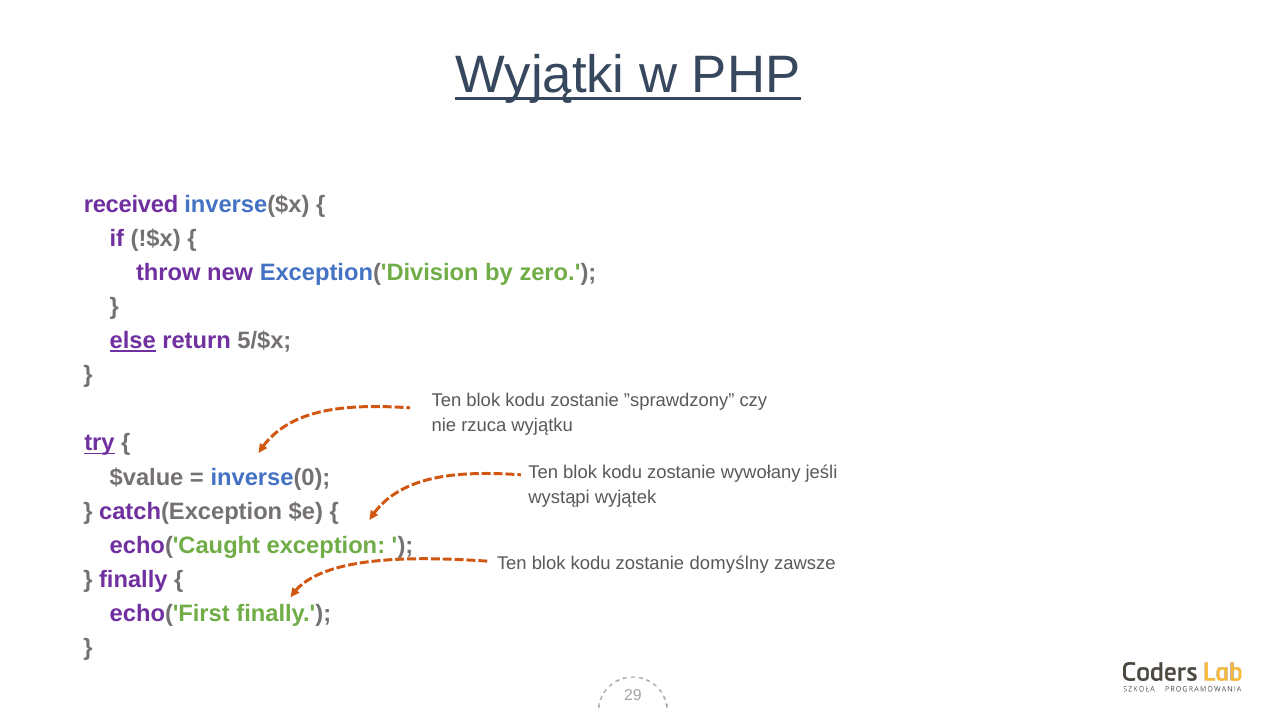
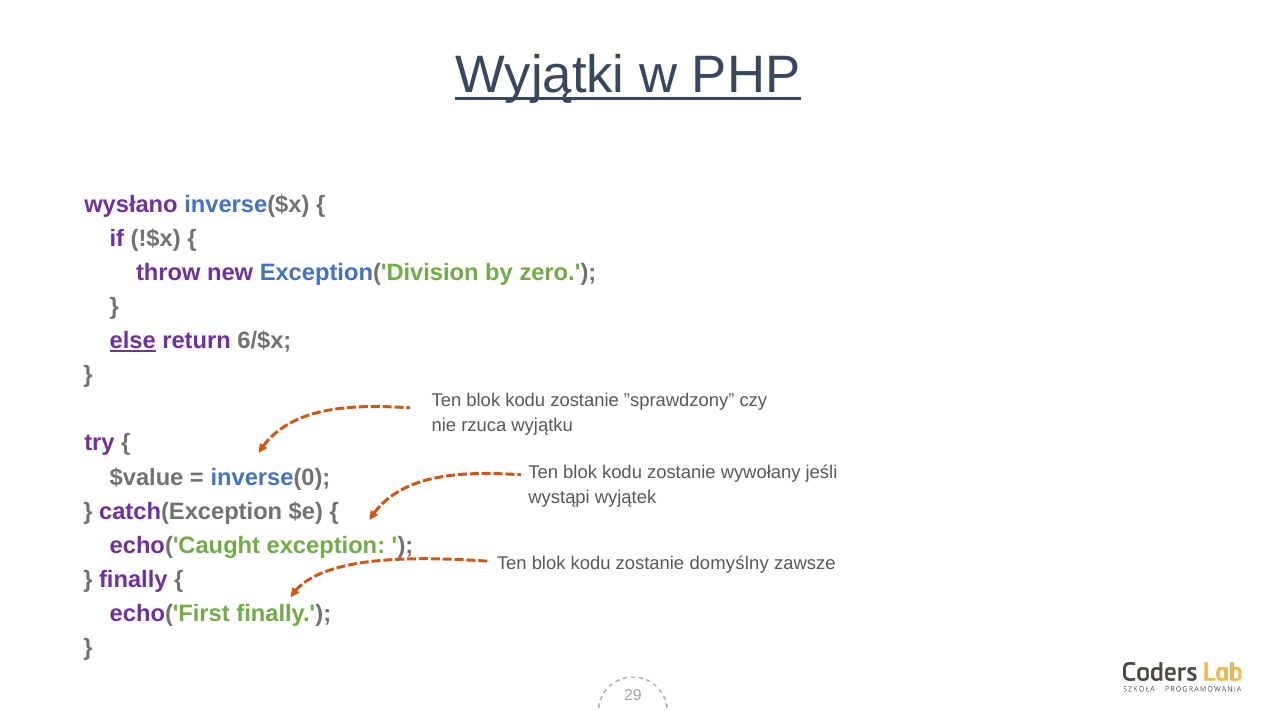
received: received -> wysłano (131, 204)
5/$x: 5/$x -> 6/$x (264, 341)
try underline: present -> none (99, 443)
